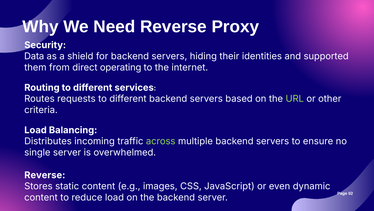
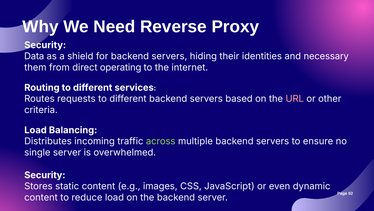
supported: supported -> necessary (326, 56)
URL colour: light green -> pink (295, 99)
Reverse: Reverse -> Security (45, 175)
